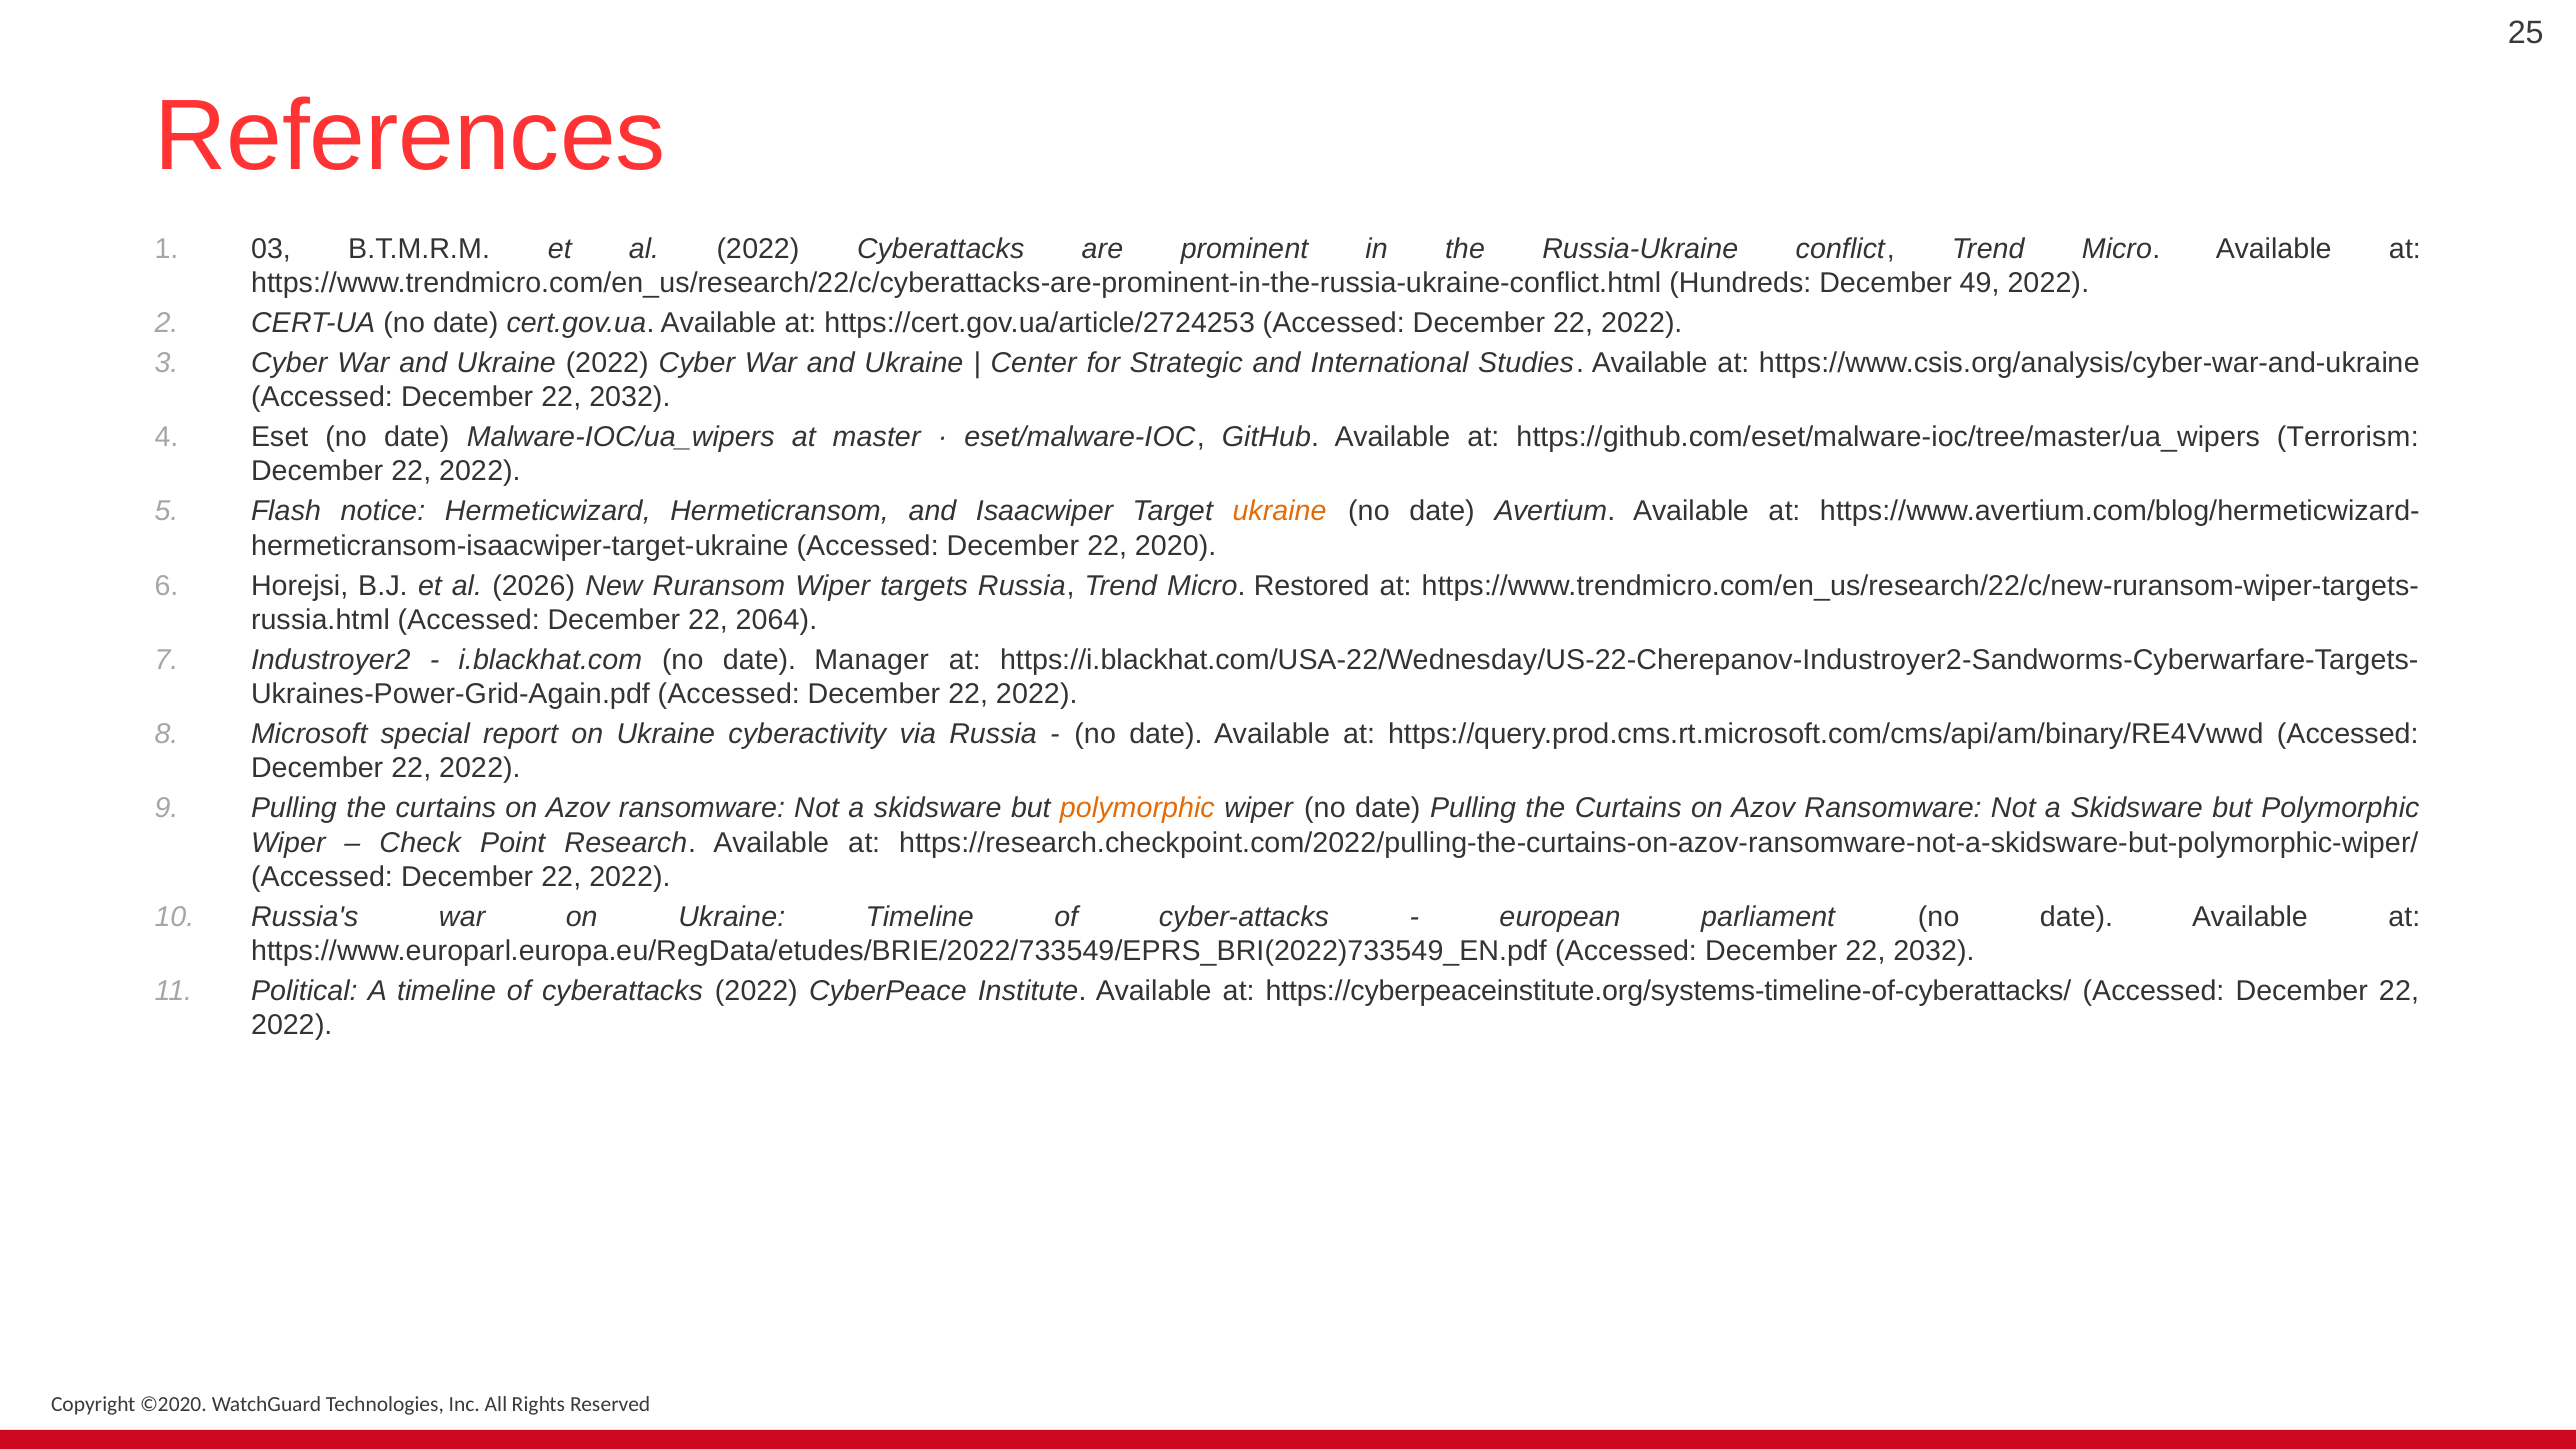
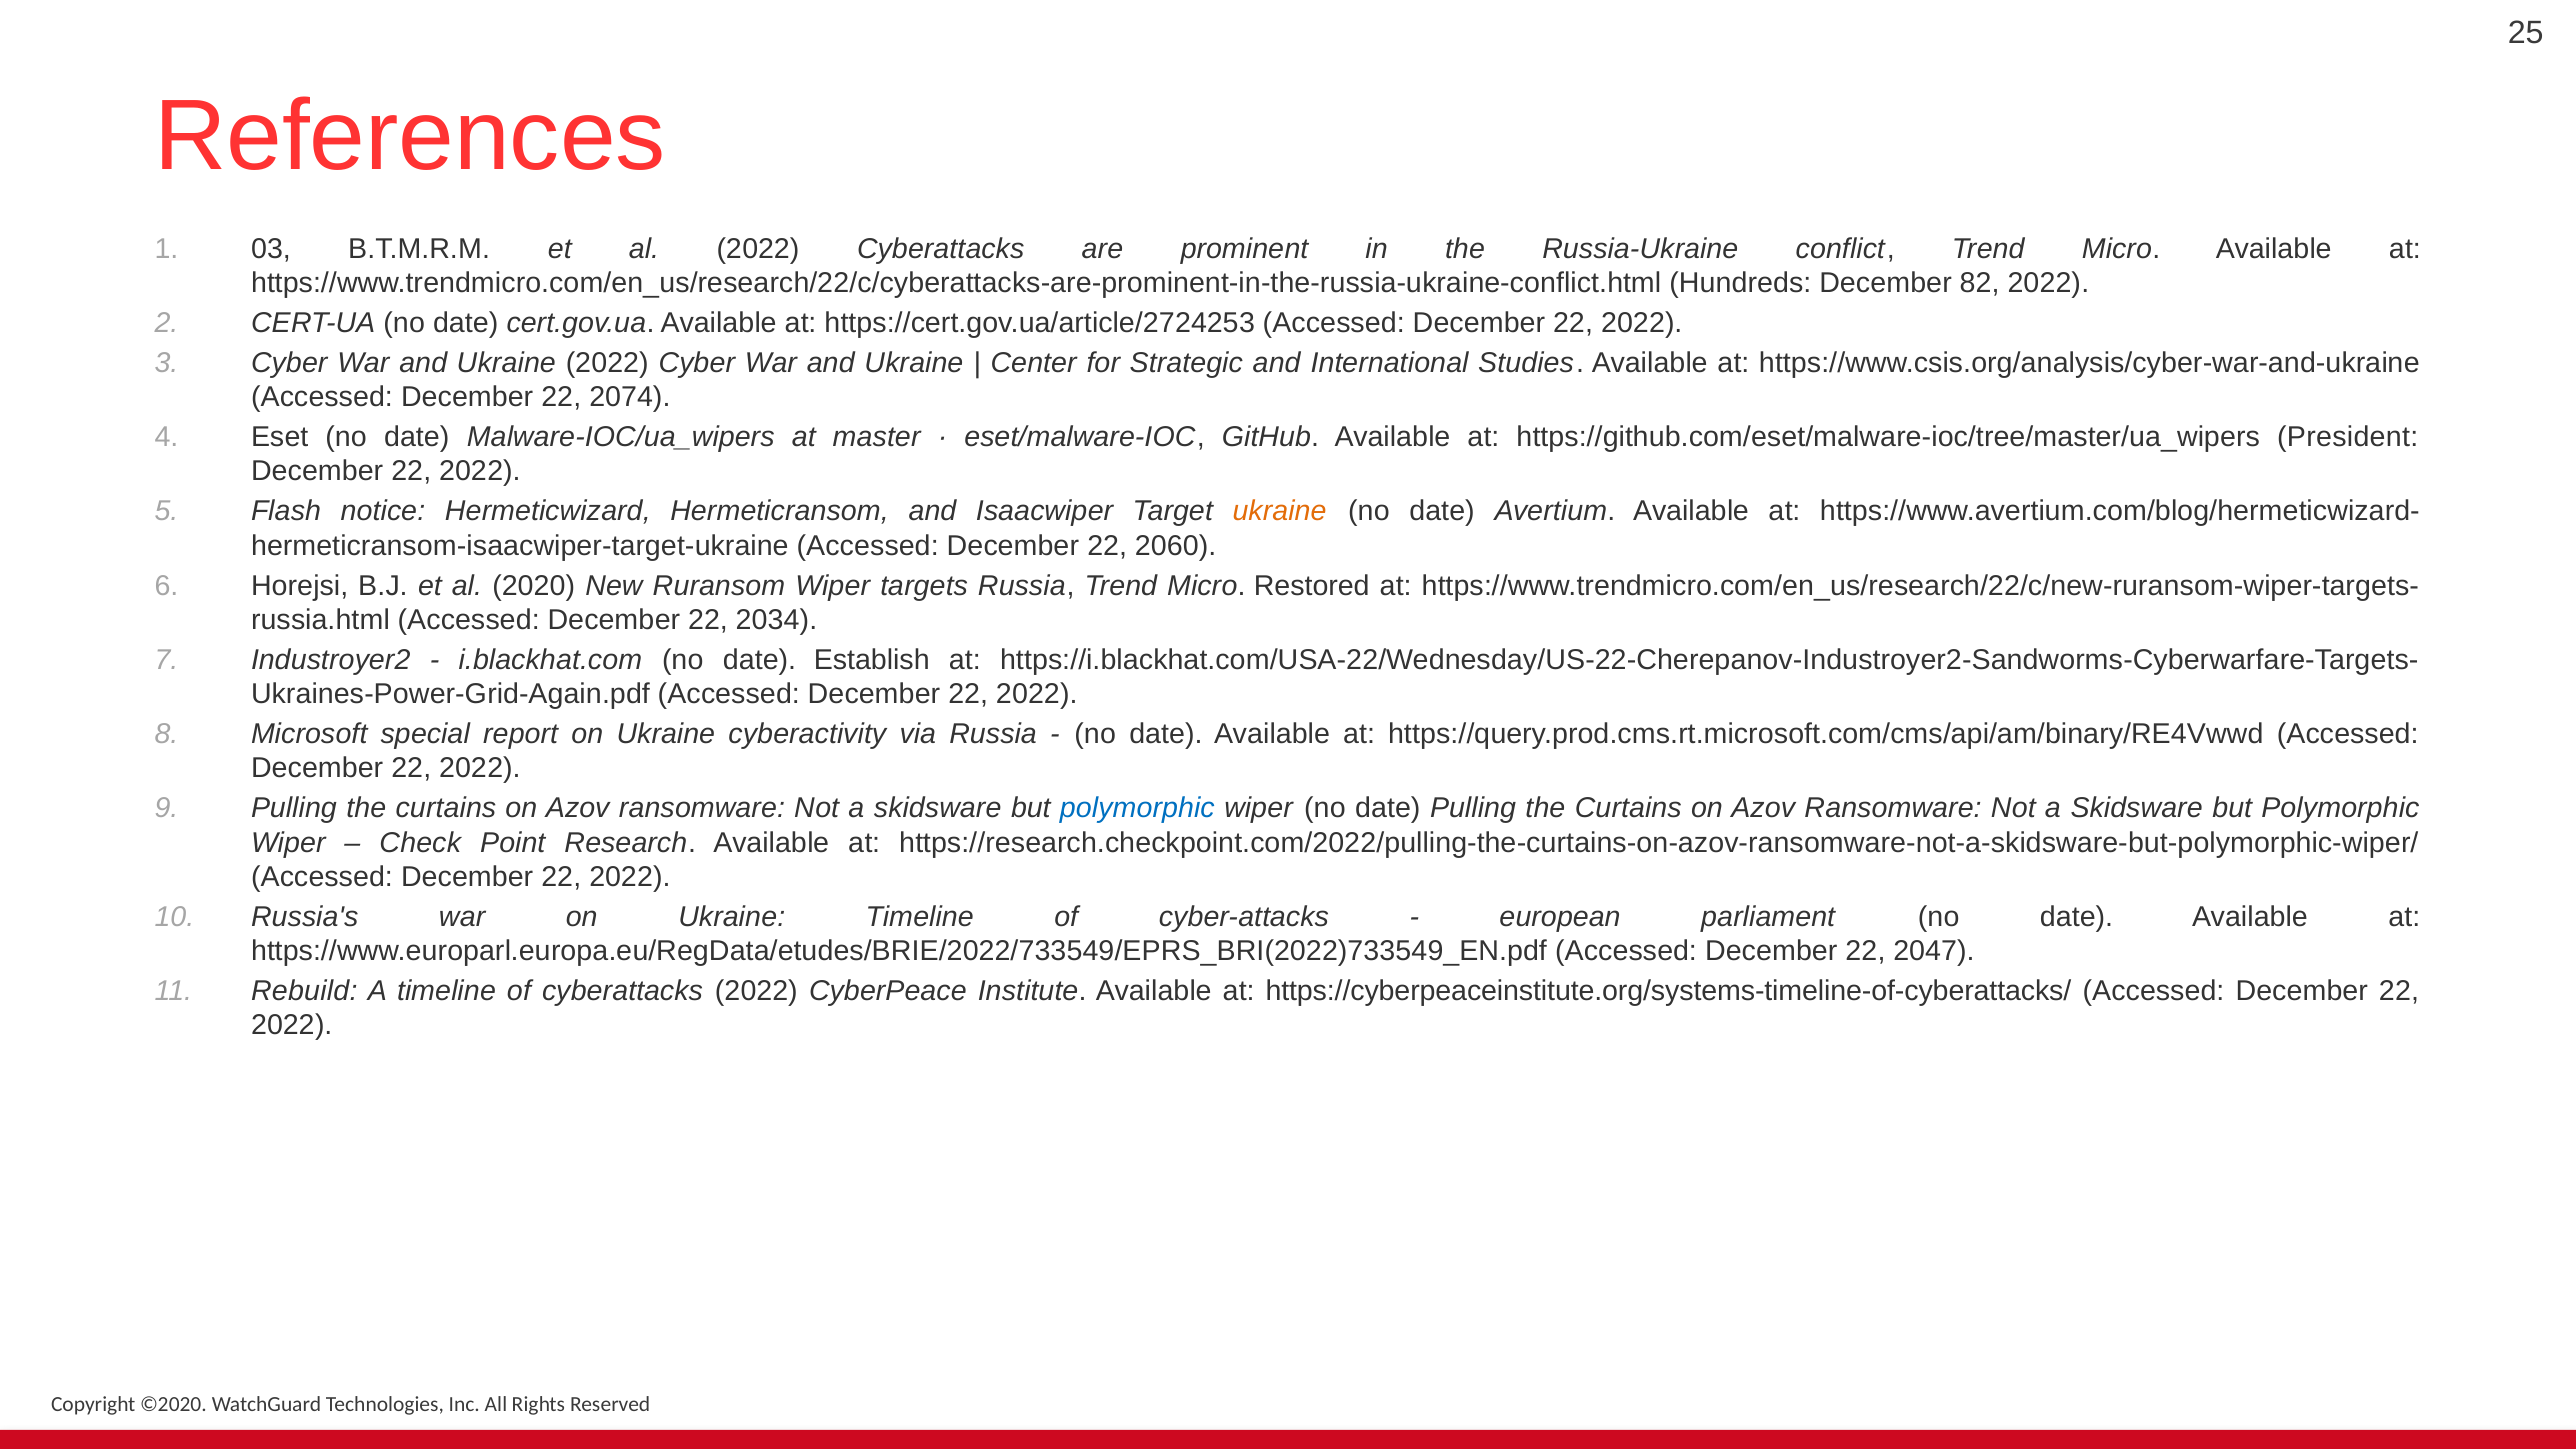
49: 49 -> 82 (1980, 283)
2032: 2032 -> 2074 (630, 397)
Terrorism: Terrorism -> President (2348, 437)
2020: 2020 -> 2060 (1176, 546)
2026: 2026 -> 2020 (534, 586)
2064: 2064 -> 2034 (777, 620)
Manager: Manager -> Establish (872, 660)
polymorphic colour: orange -> blue (1137, 808)
2032: 2032 -> 2047 (1934, 951)
Political: Political -> Rebuild (304, 991)
